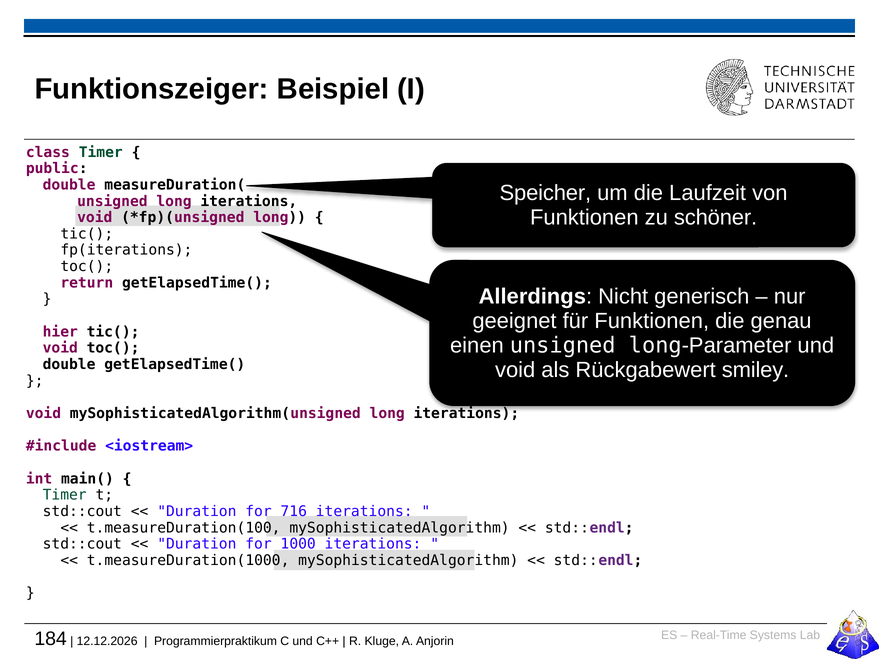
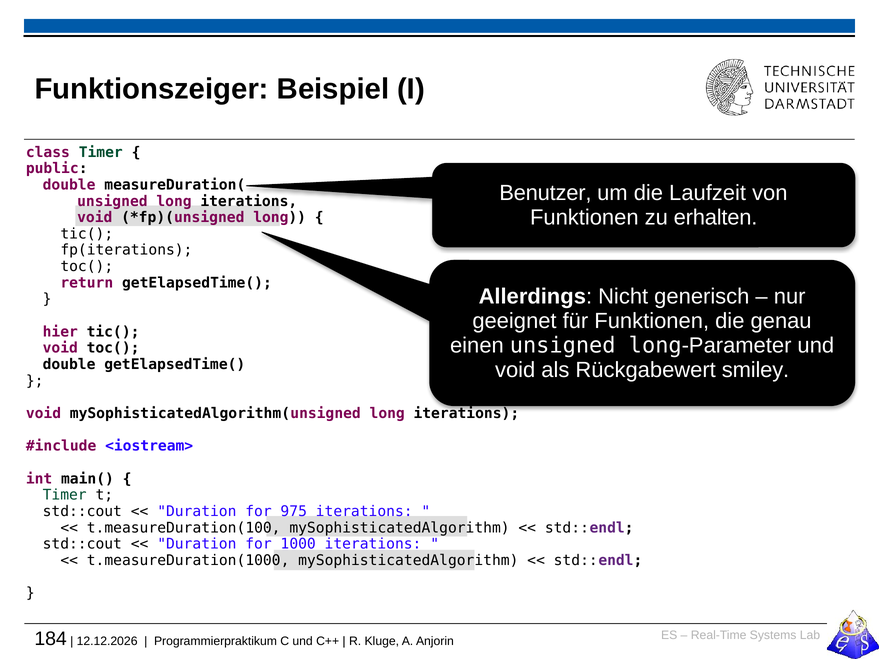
Speicher: Speicher -> Benutzer (545, 193)
schöner: schöner -> erhalten (716, 218)
716: 716 -> 975 (294, 512)
